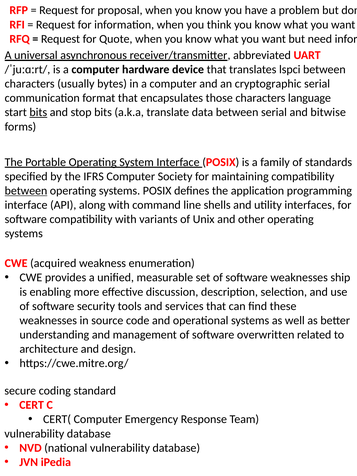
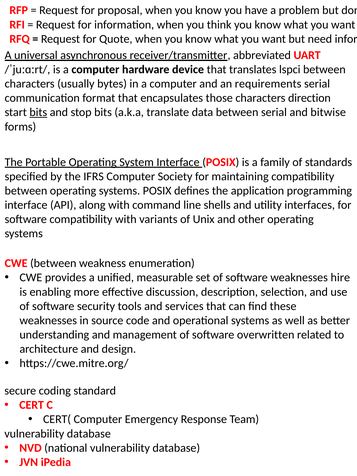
an cryptographic: cryptographic -> requirements (268, 84)
language: language -> direction (309, 98)
between underline: present -> none (26, 191)
CWE acquired: acquired -> between (53, 263)
ship: ship -> hire (340, 278)
